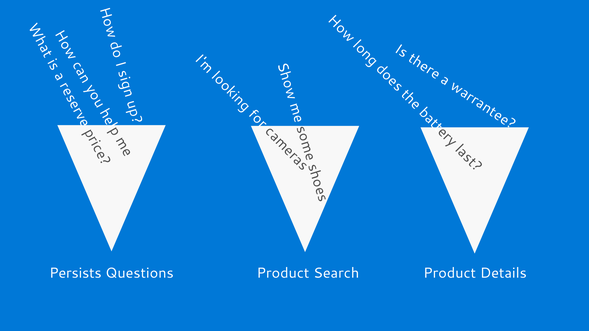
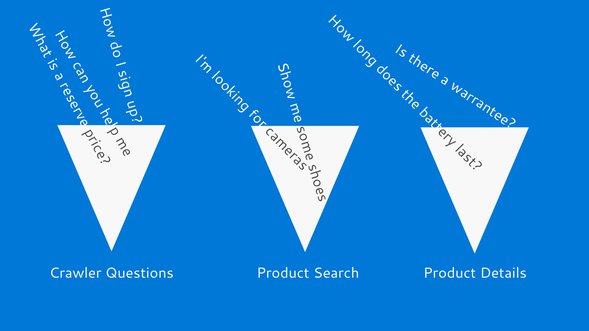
Persists: Persists -> Crawler (75, 273)
